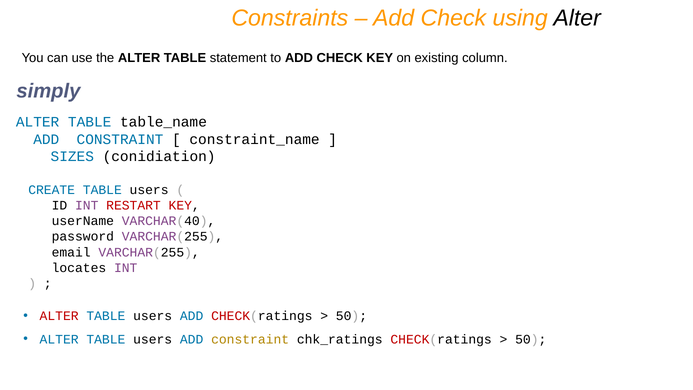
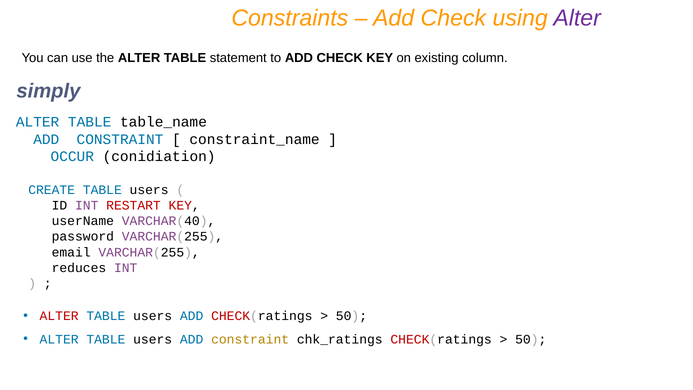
Alter colour: black -> purple (577, 18)
SIZES: SIZES -> OCCUR (72, 157)
locates: locates -> reduces (79, 268)
